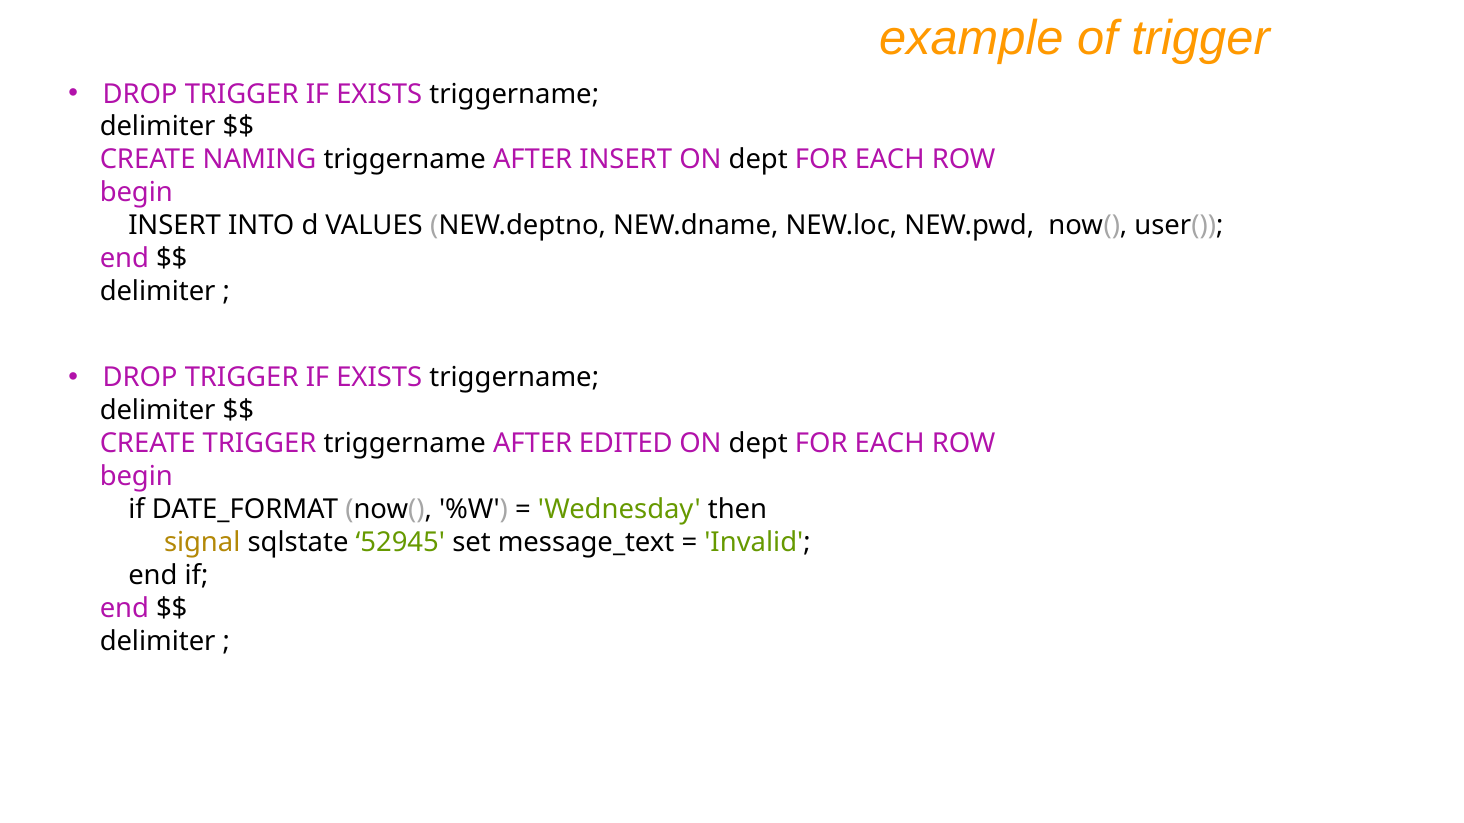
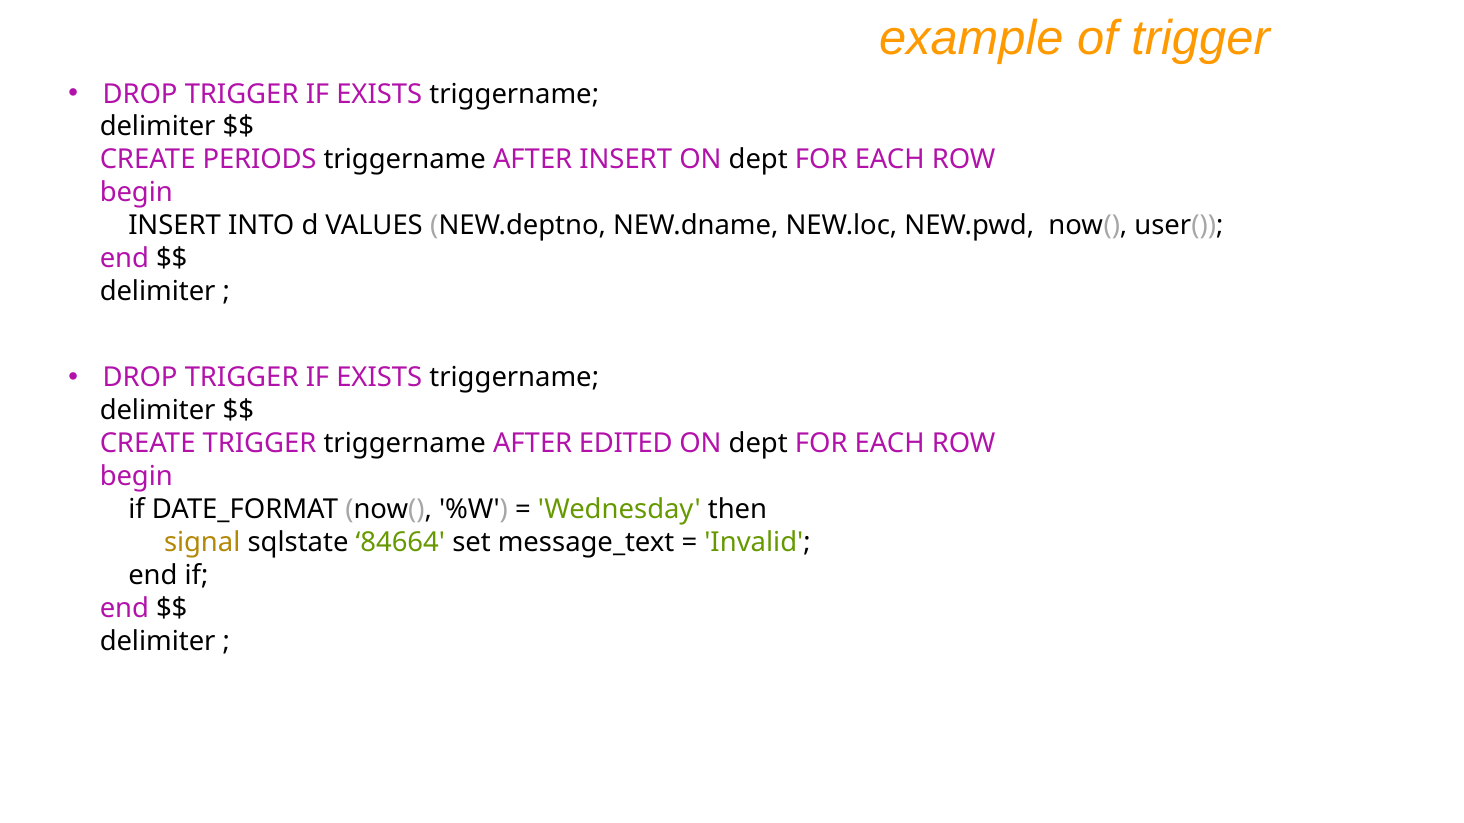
NAMING: NAMING -> PERIODS (260, 160)
52945: 52945 -> 84664 (400, 543)
